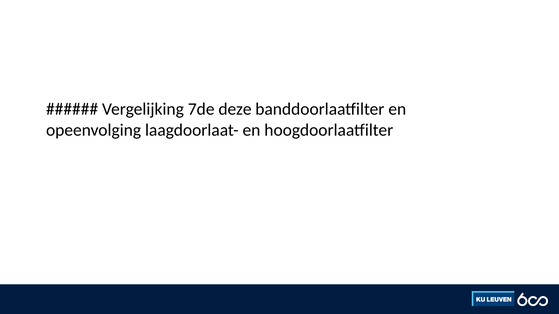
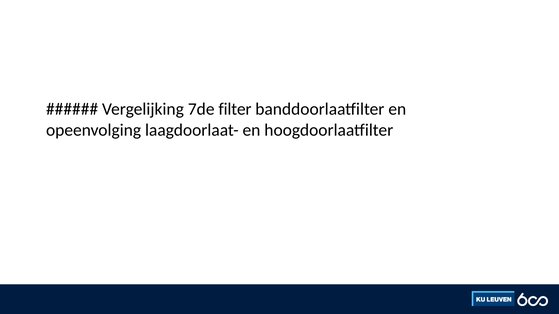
deze: deze -> filter (235, 109)
